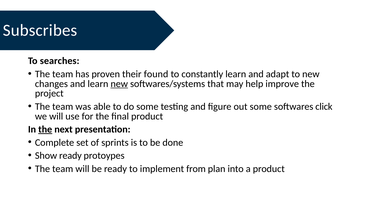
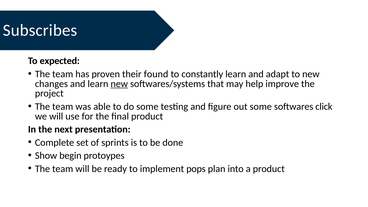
searches: searches -> expected (60, 61)
the underline: present -> none (45, 129)
Show ready: ready -> begin (70, 156)
from: from -> pops (196, 169)
